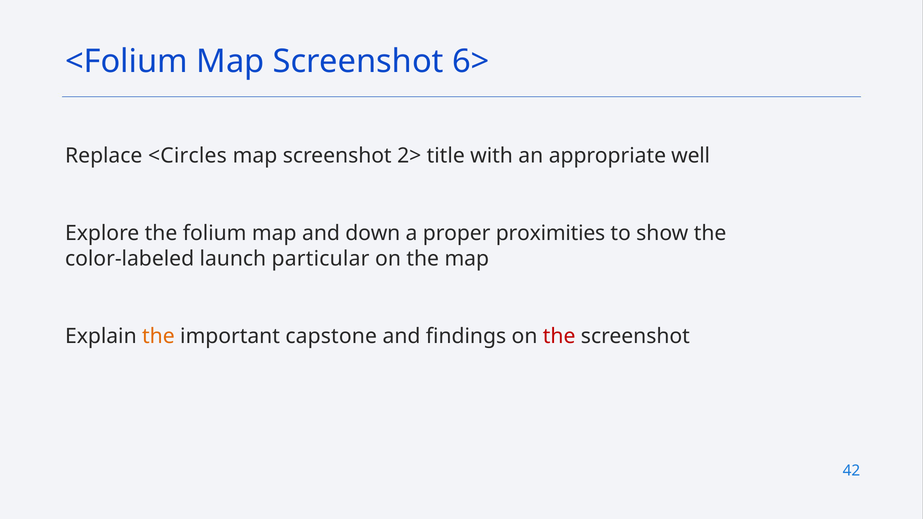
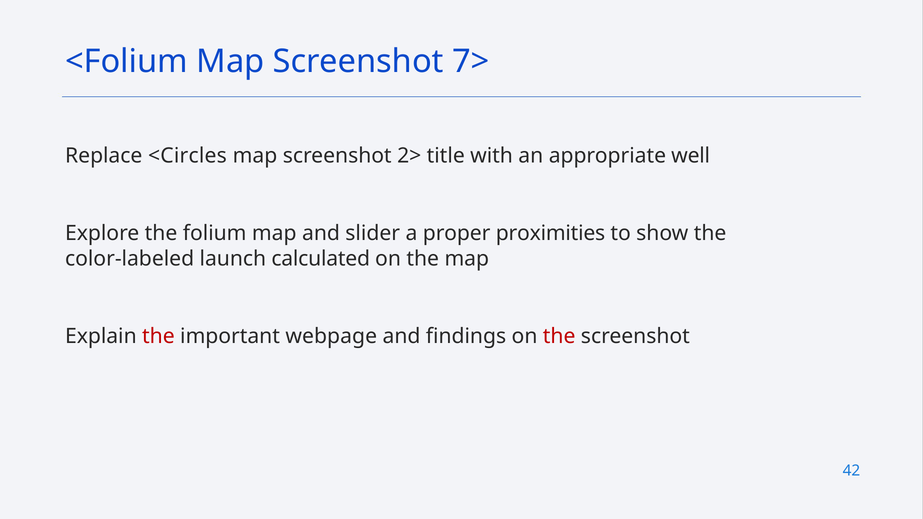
6>: 6> -> 7> (471, 62)
down: down -> slider (373, 233)
particular: particular -> calculated (321, 259)
the colour: orange -> red (158, 336)
capstone: capstone -> webpage (331, 336)
